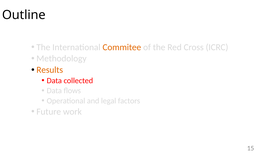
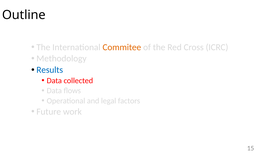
Results colour: orange -> blue (50, 70)
